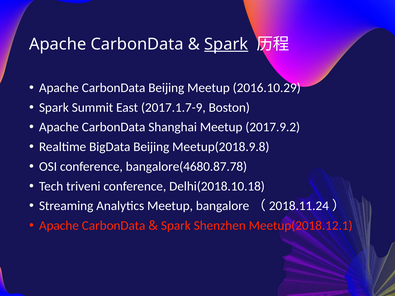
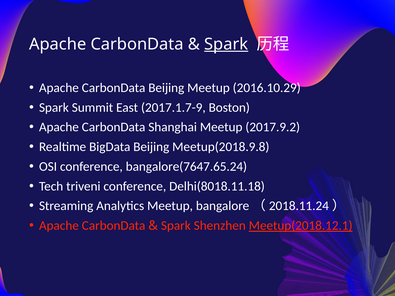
bangalore(4680.87.78: bangalore(4680.87.78 -> bangalore(7647.65.24 (186, 167)
Delhi(2018.10.18: Delhi(2018.10.18 -> Delhi(8018.11.18 (217, 186)
Meetup(2018.12.1 underline: none -> present (301, 226)
